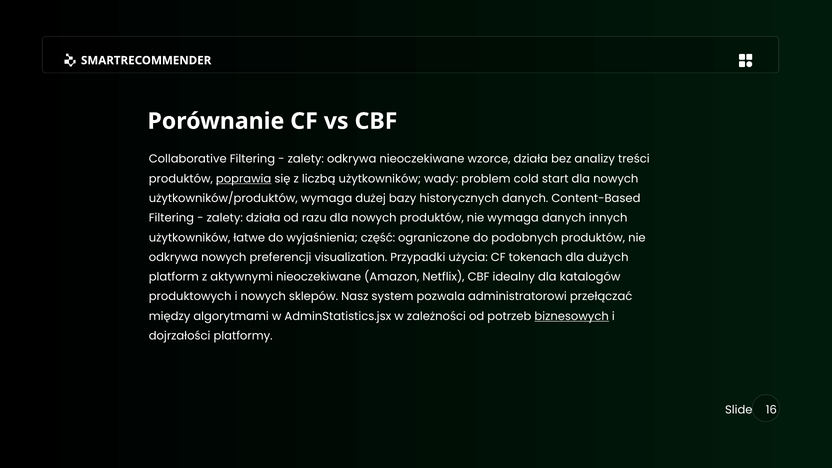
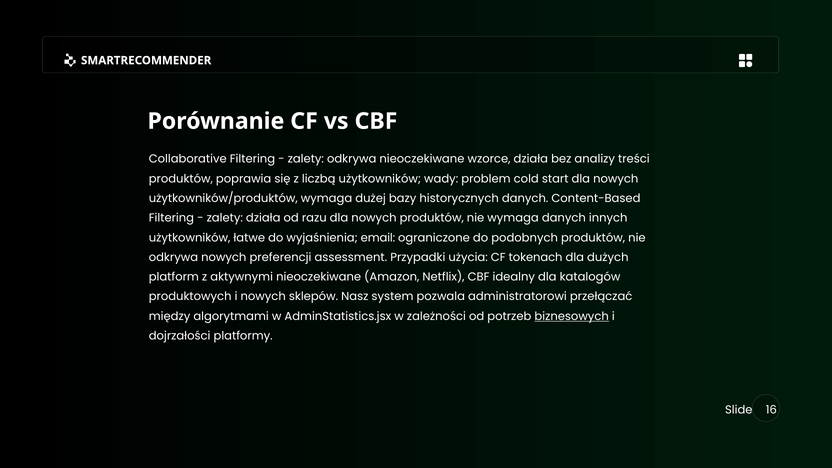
poprawia underline: present -> none (244, 179)
część: część -> email (378, 238)
visualization: visualization -> assessment (351, 257)
